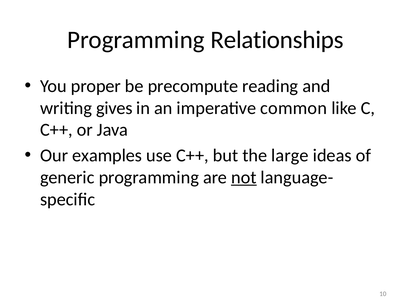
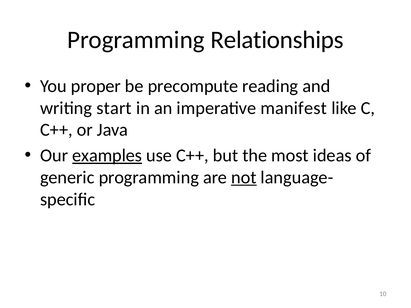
gives: gives -> start (114, 108)
common: common -> manifest (294, 108)
examples underline: none -> present (107, 156)
large: large -> most (290, 156)
